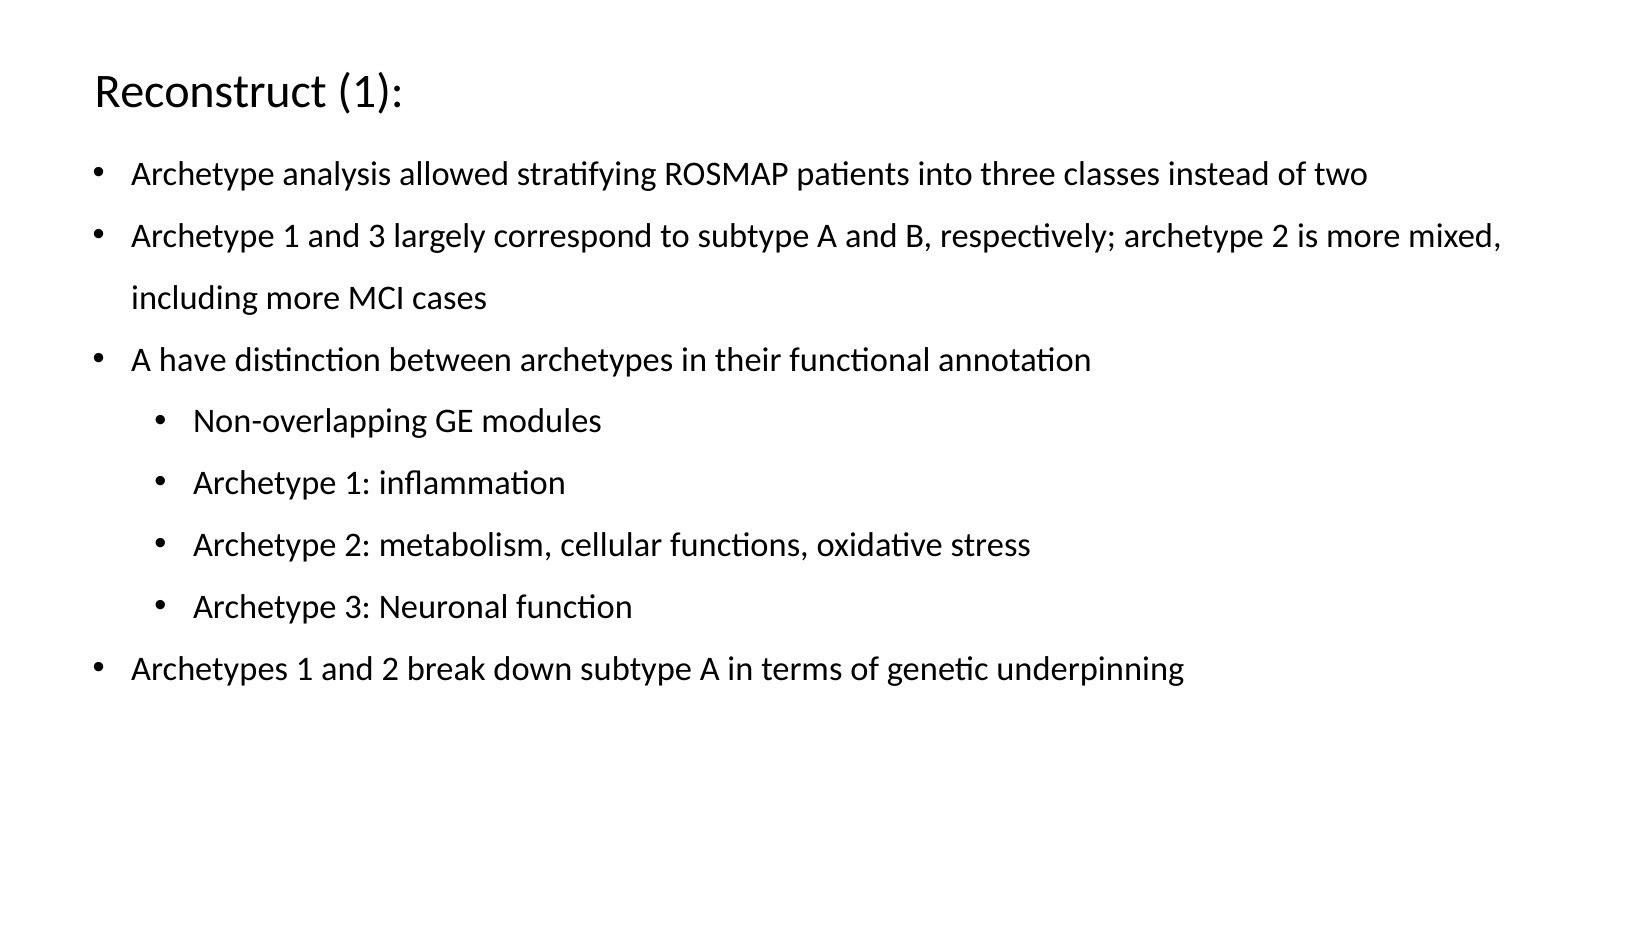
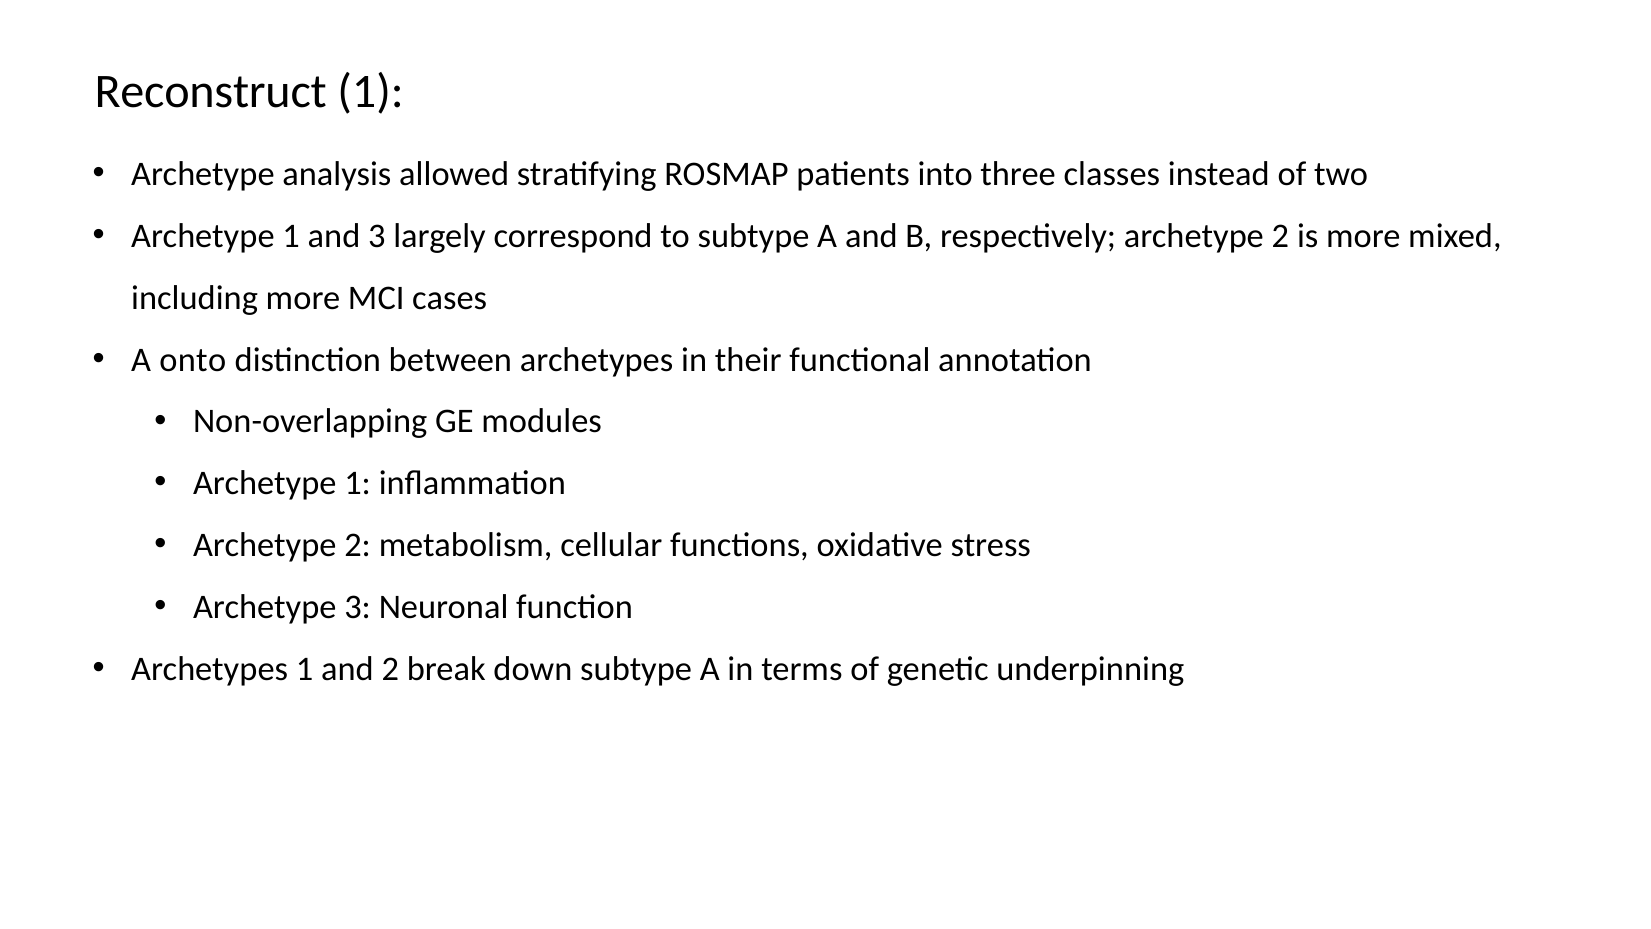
have: have -> onto (193, 360)
